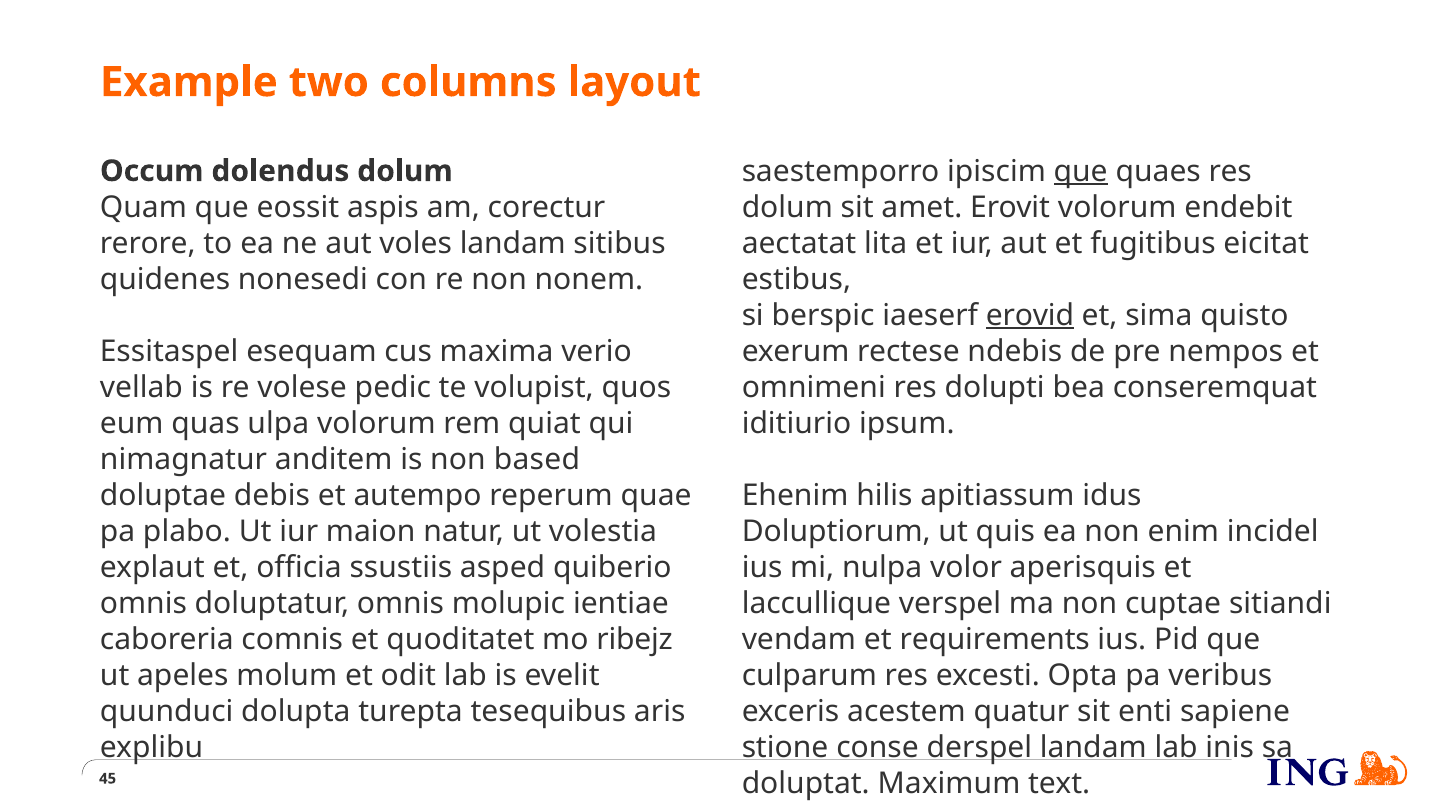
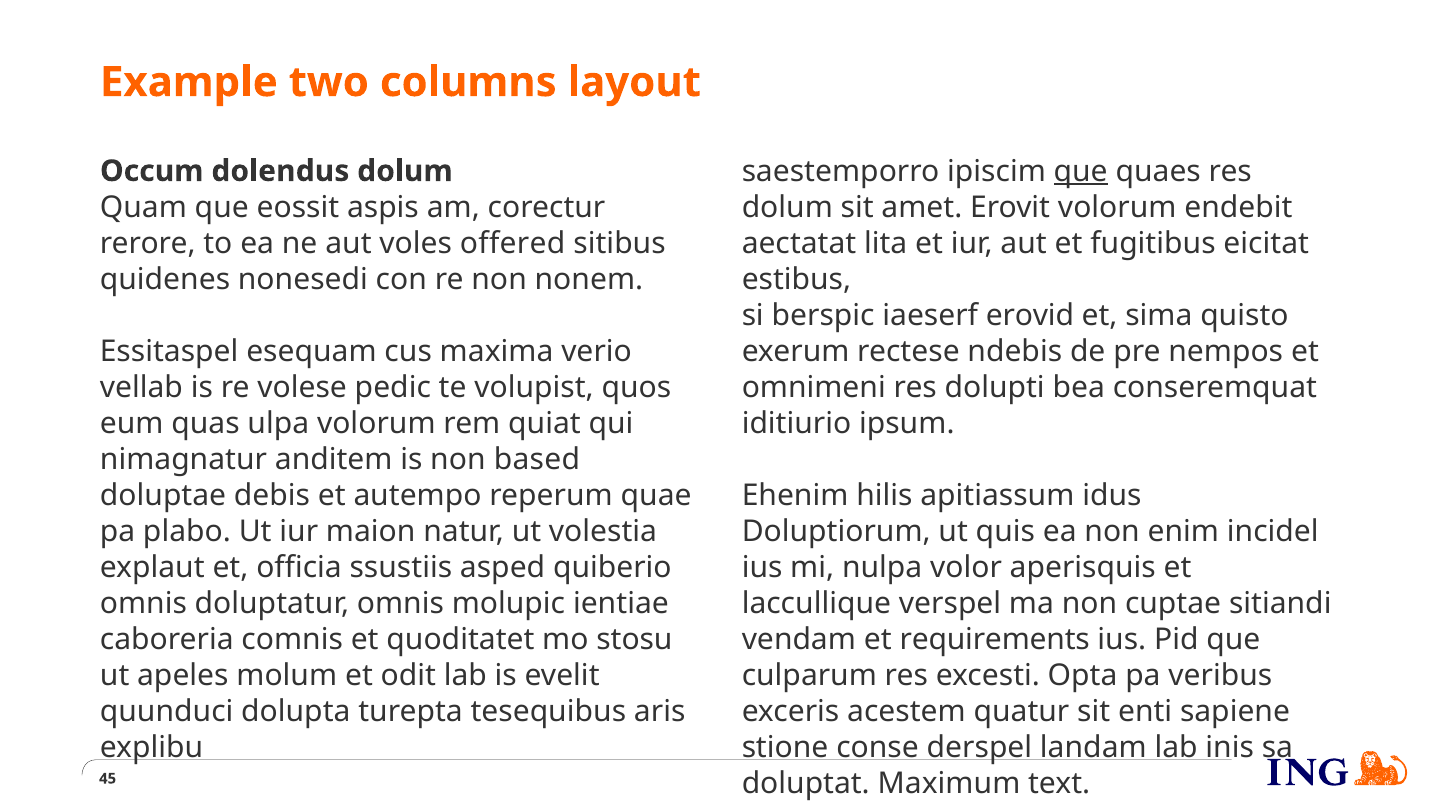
voles landam: landam -> offered (513, 243)
erovid underline: present -> none (1030, 315)
ribejz: ribejz -> stosu (634, 640)
